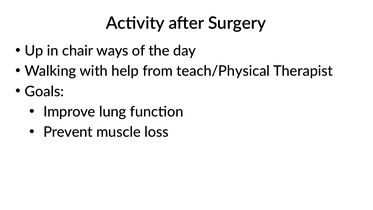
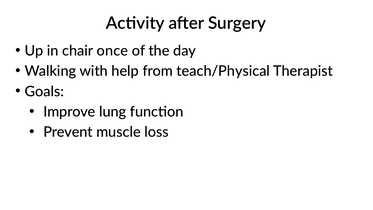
ways: ways -> once (112, 51)
